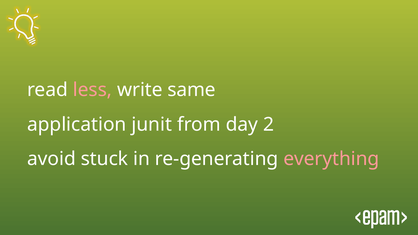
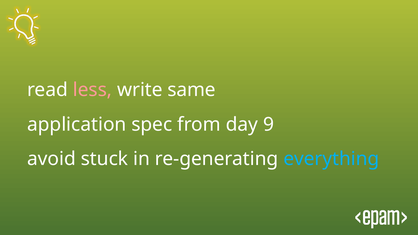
junit: junit -> spec (152, 125)
2: 2 -> 9 (269, 125)
everything colour: pink -> light blue (331, 159)
